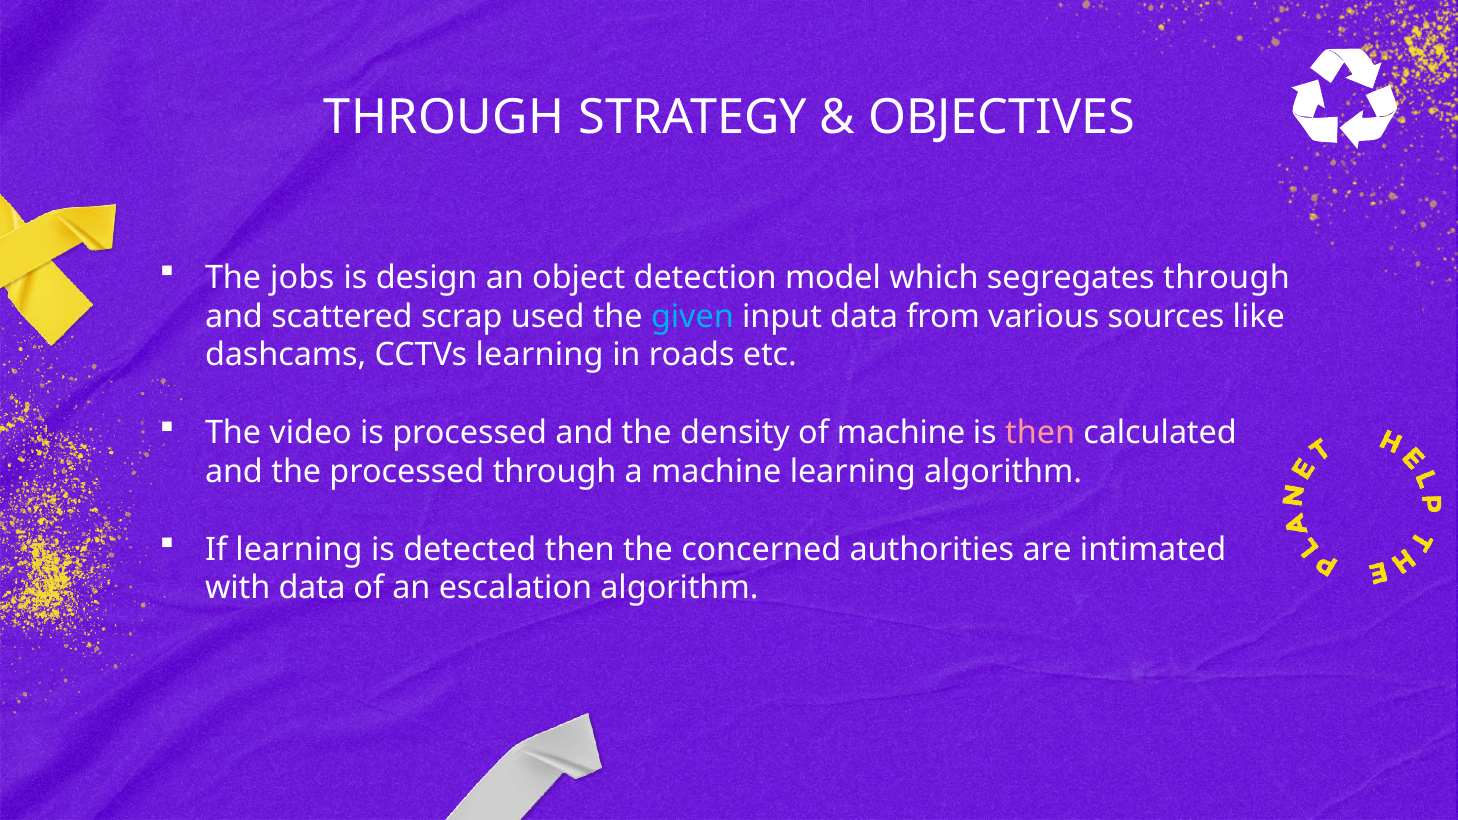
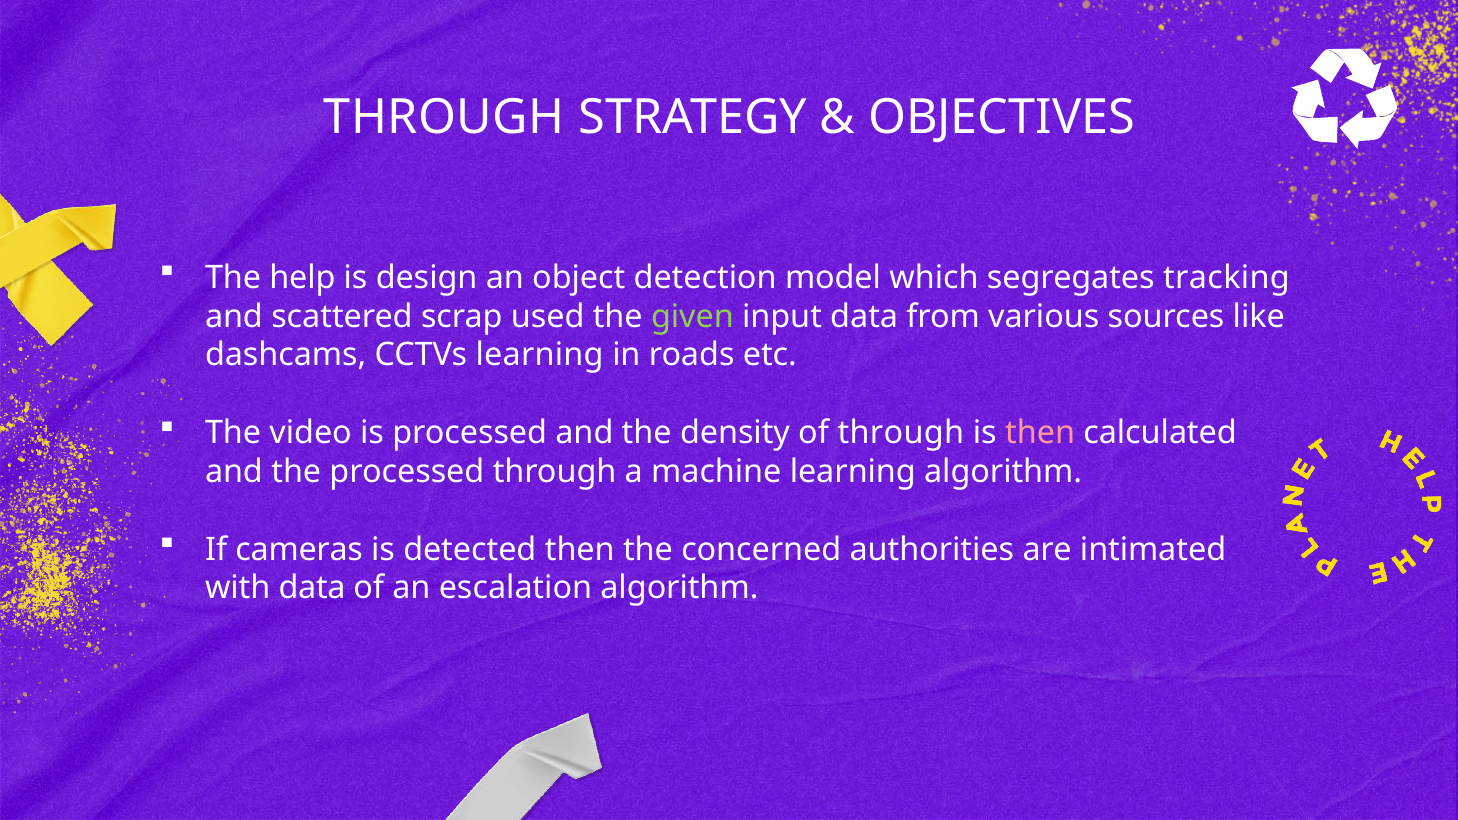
jobs: jobs -> help (302, 278)
segregates through: through -> tracking (1227, 278)
given colour: light blue -> light green (692, 316)
of machine: machine -> through (901, 433)
If learning: learning -> cameras (299, 550)
